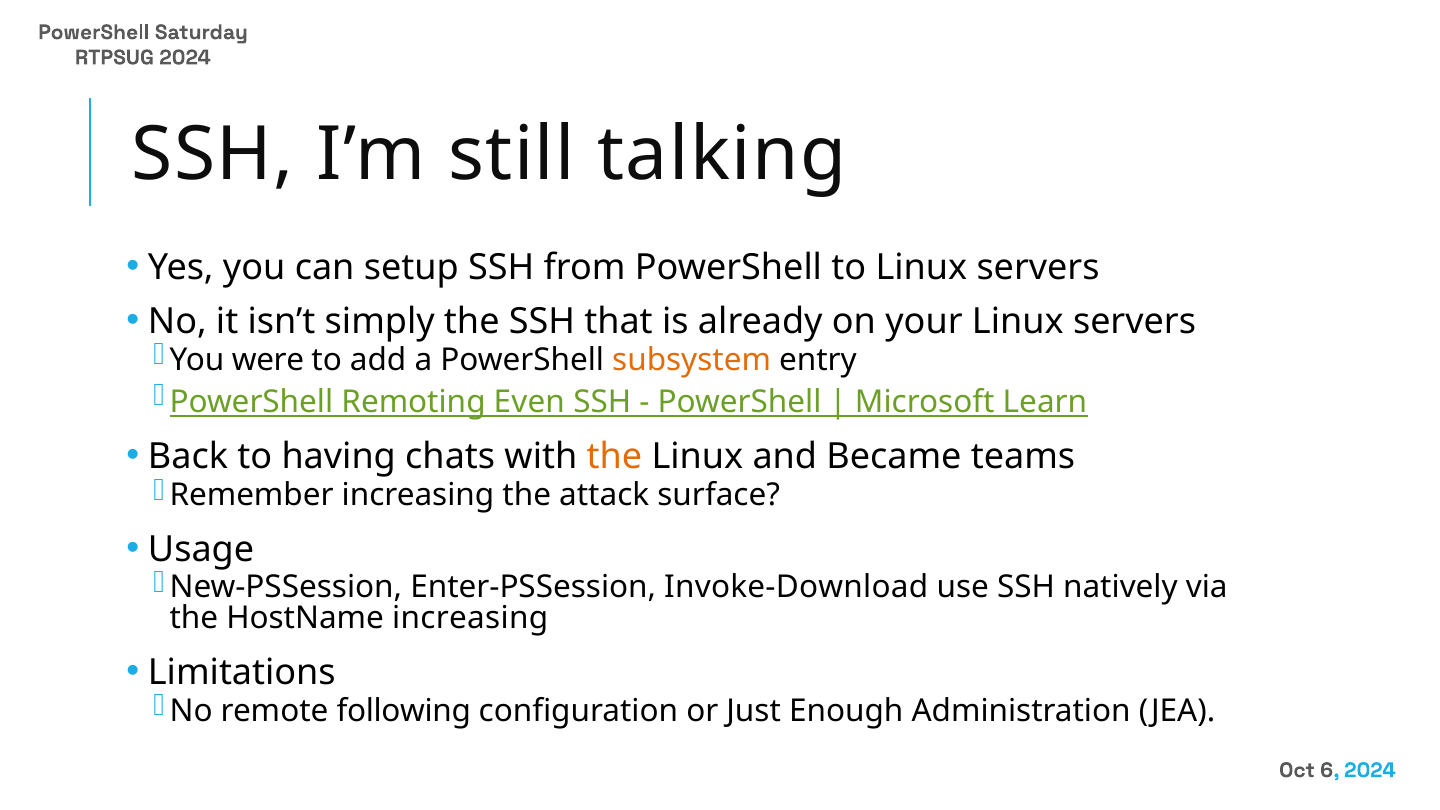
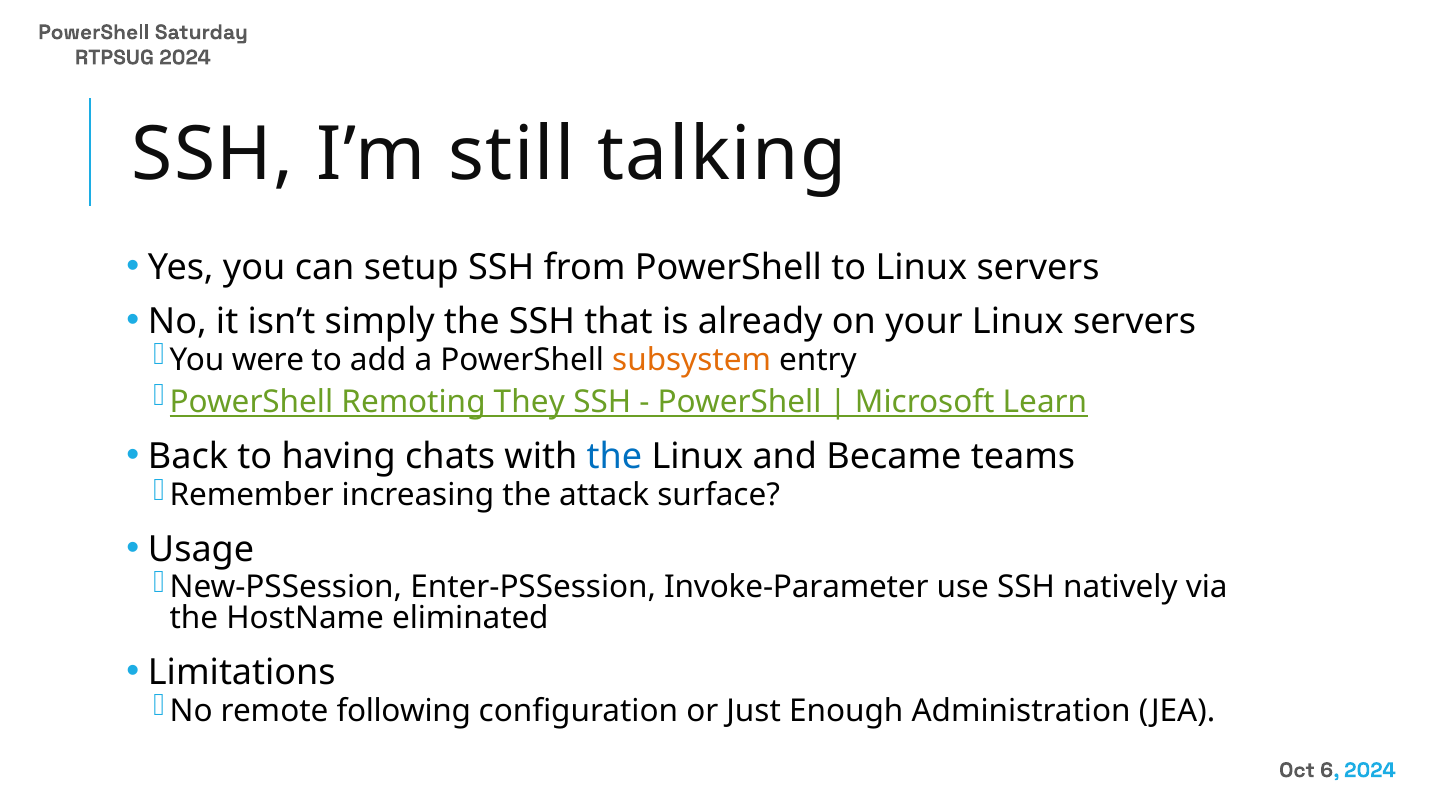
Even: Even -> They (529, 402)
the colour: orange -> blue (614, 457)
Invoke-Download: Invoke-Download -> Invoke-Parameter (796, 588)
HostName increasing: increasing -> eliminated (470, 618)
